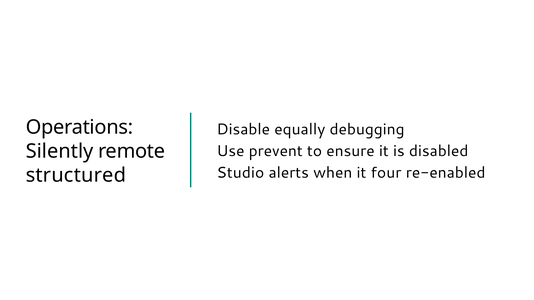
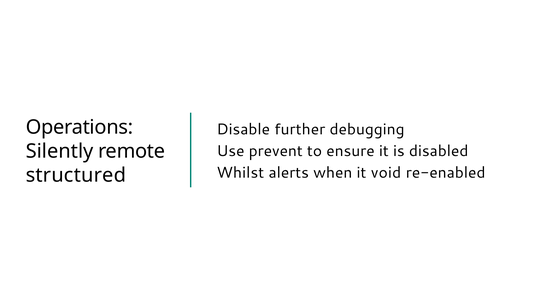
equally: equally -> further (300, 129)
Studio: Studio -> Whilst (240, 173)
four: four -> void (386, 173)
